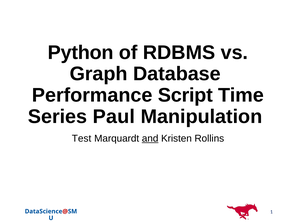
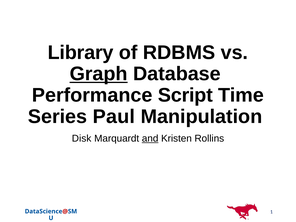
Python: Python -> Library (81, 53)
Graph underline: none -> present (99, 74)
Test: Test -> Disk (82, 138)
